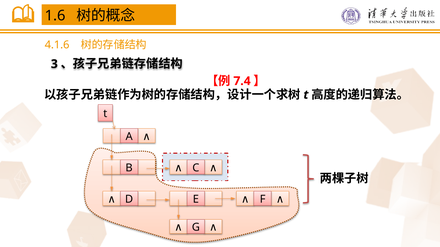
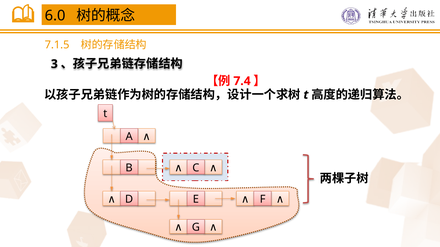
1.6: 1.6 -> 6.0 (55, 16)
4.1.6: 4.1.6 -> 7.1.5 (57, 45)
